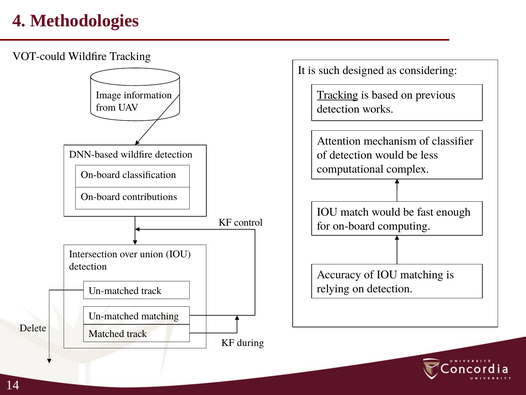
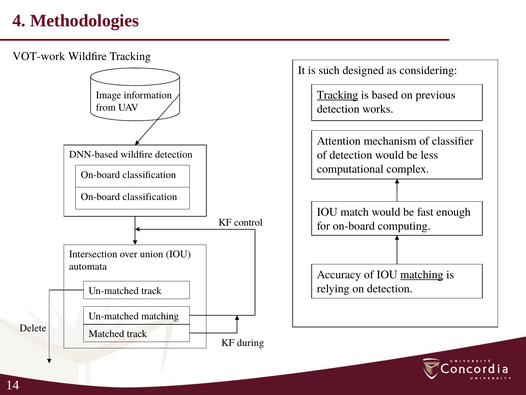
VOT-could: VOT-could -> VOT-work (39, 56)
contributions: contributions -> classification (150, 196)
detection: detection -> automata (88, 266)
matching underline: none -> present (422, 274)
